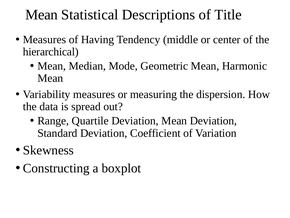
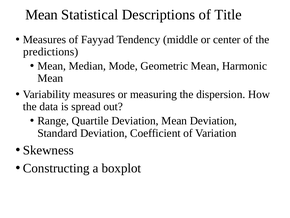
Having: Having -> Fayyad (98, 39)
hierarchical: hierarchical -> predictions (51, 52)
